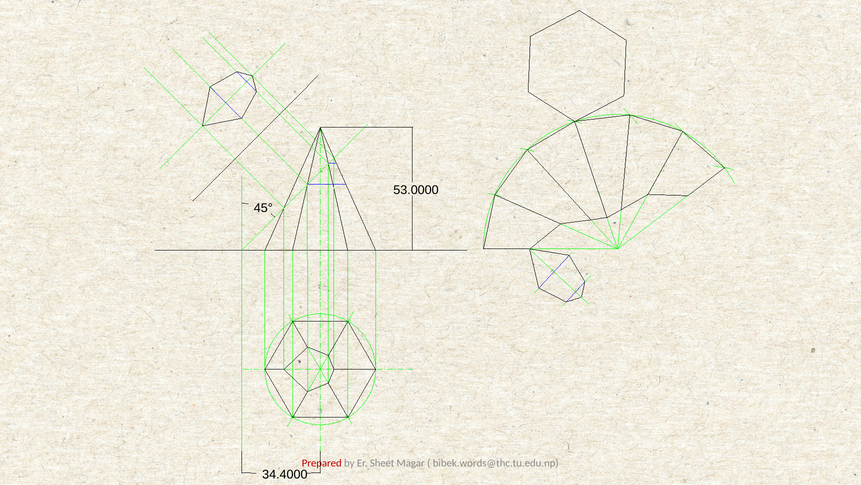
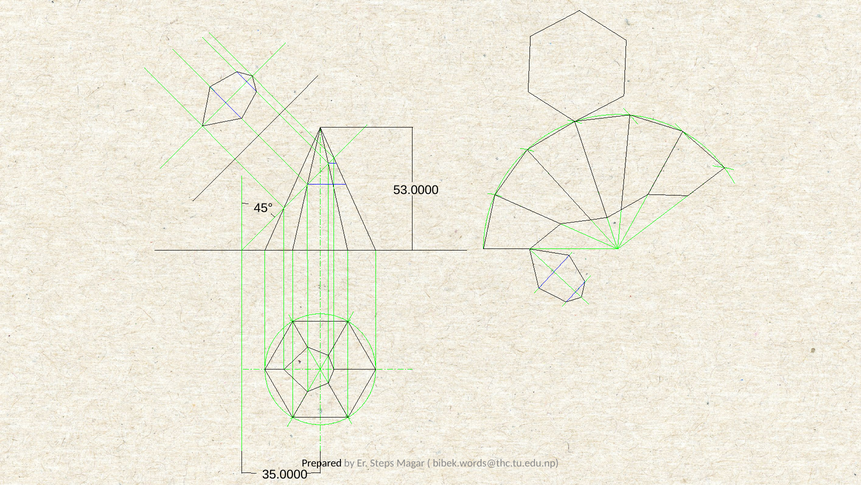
Prepared colour: red -> black (322, 462)
Sheet: Sheet -> Steps (382, 462)
34.4000: 34.4000 -> 35.0000 (285, 474)
